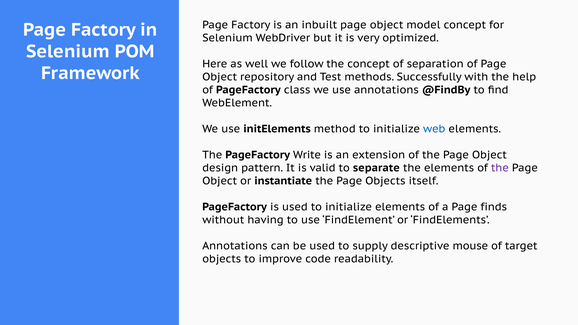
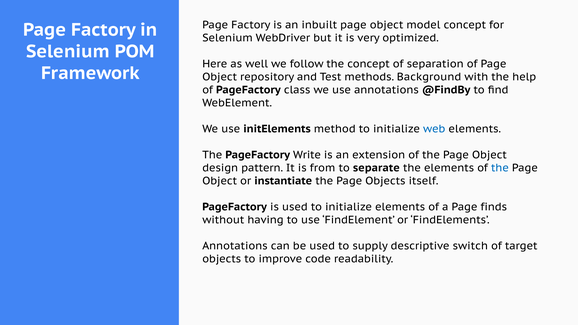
Successfully: Successfully -> Background (429, 77)
valid: valid -> from (323, 168)
the colour: purple -> blue (500, 168)
mouse: mouse -> switch (470, 246)
